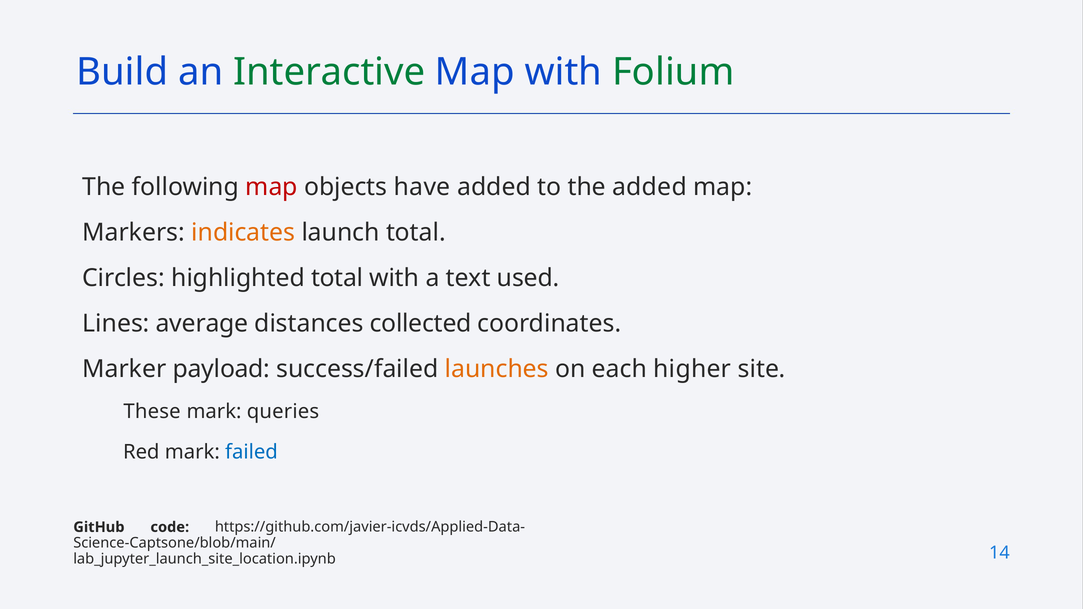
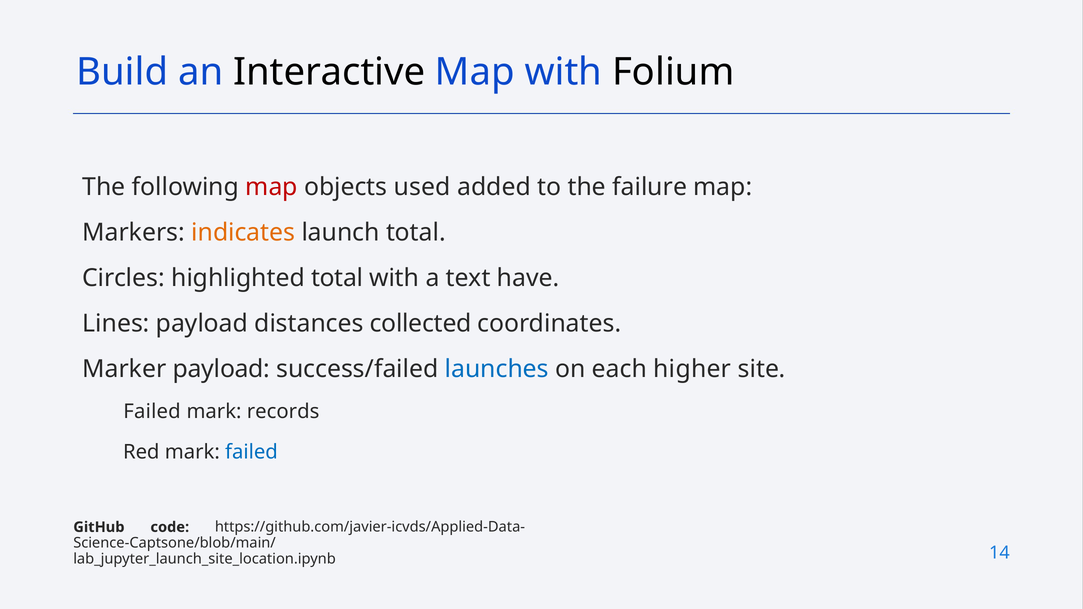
Interactive colour: green -> black (329, 72)
Folium colour: green -> black (673, 72)
have: have -> used (422, 187)
the added: added -> failure (650, 187)
used: used -> have (528, 278)
Lines average: average -> payload (202, 324)
launches colour: orange -> blue (497, 369)
These: These -> Failed (152, 412)
queries: queries -> records (283, 412)
